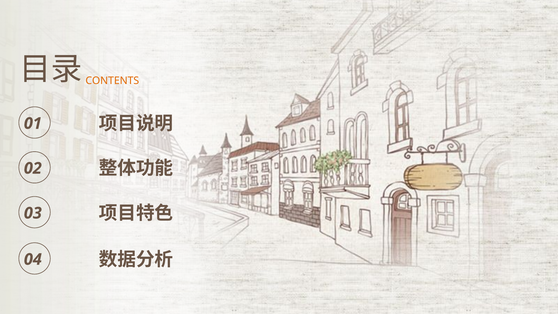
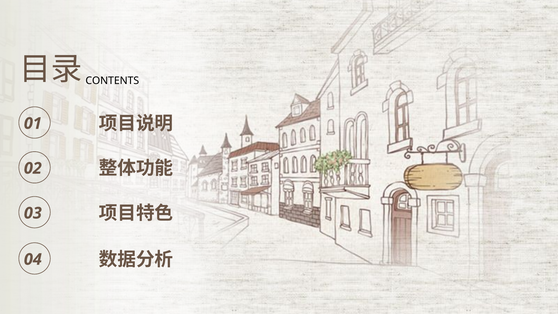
CONTENTS colour: orange -> black (112, 81)
